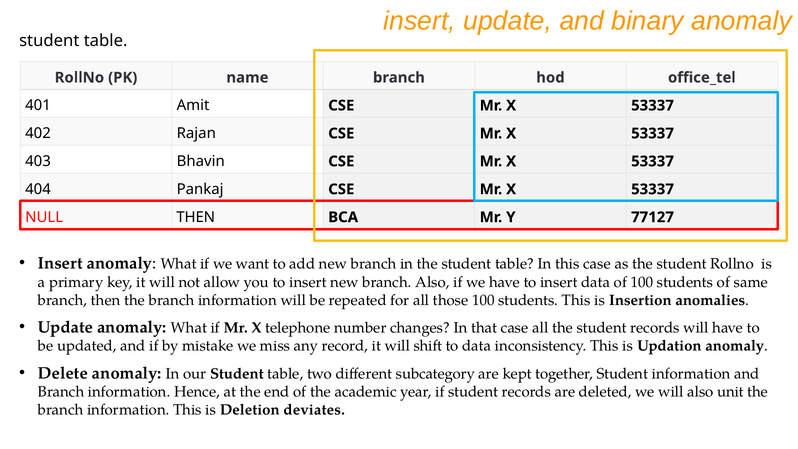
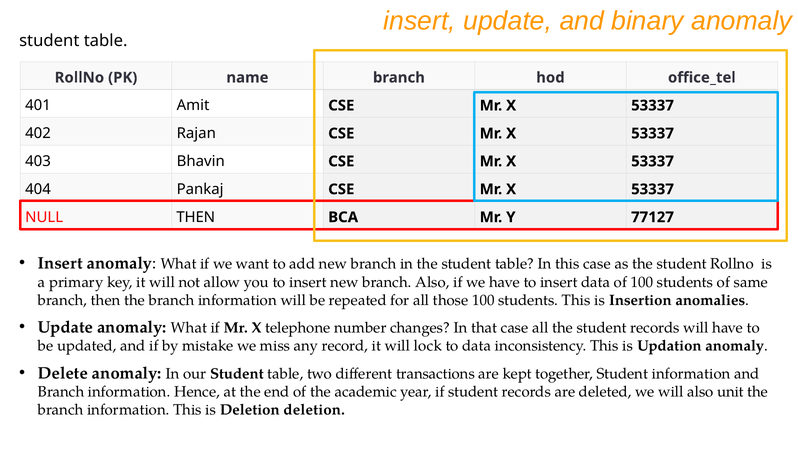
shift: shift -> lock (428, 346)
subcategory: subcategory -> transactions (435, 373)
Deletion deviates: deviates -> deletion (314, 410)
